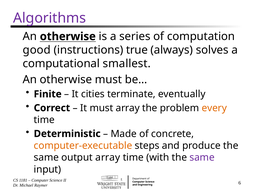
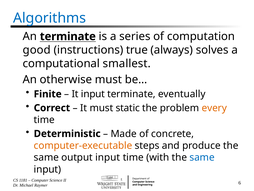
Algorithms colour: purple -> blue (50, 18)
otherwise: otherwise -> terminate (68, 36)
It cities: cities -> input (93, 94)
must array: array -> static (128, 108)
output array: array -> input (108, 157)
same colour: purple -> blue (202, 157)
